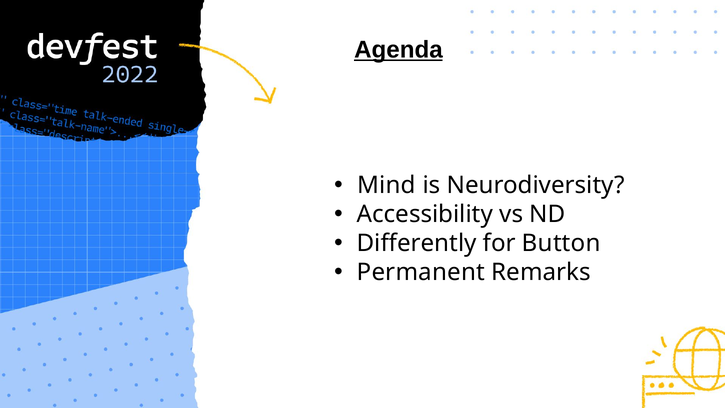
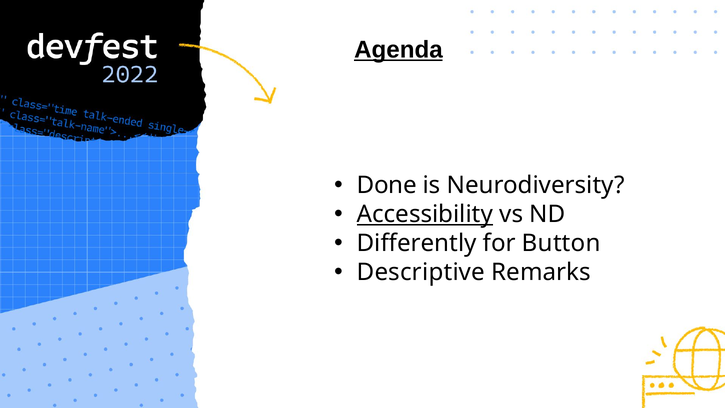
Mind: Mind -> Done (387, 185)
Accessibility underline: none -> present (425, 214)
Permanent: Permanent -> Descriptive (421, 272)
